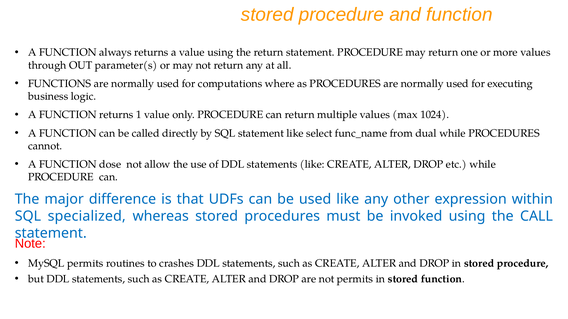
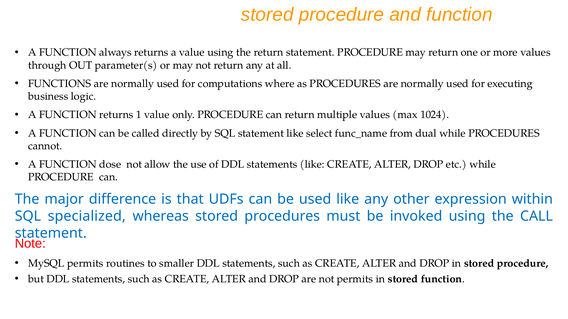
crashes: crashes -> smaller (177, 264)
